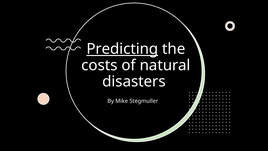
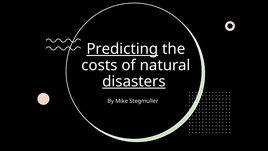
disasters underline: none -> present (134, 81)
